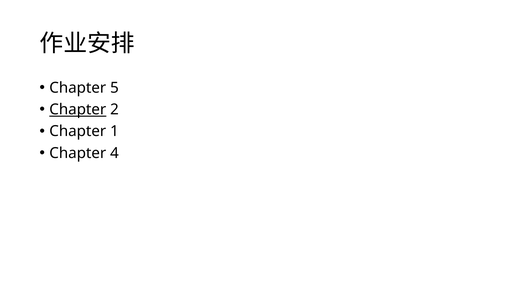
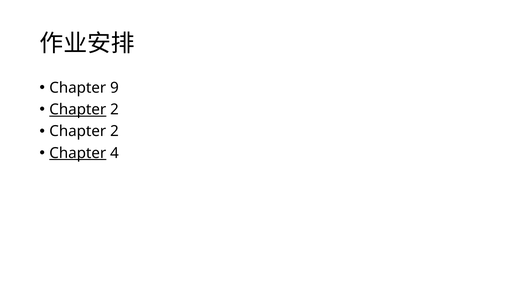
5: 5 -> 9 (114, 88)
1: 1 -> 2 (114, 131)
Chapter underline: none -> present (78, 153)
